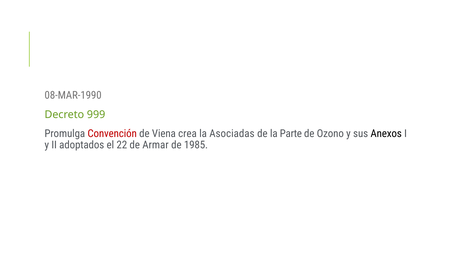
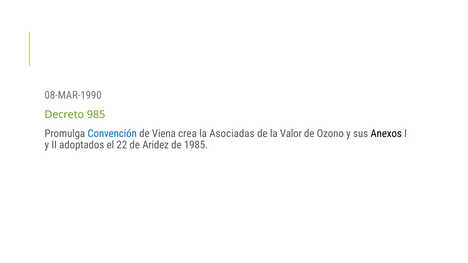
999: 999 -> 985 (96, 115)
Convención colour: red -> blue (112, 134)
Parte: Parte -> Valor (291, 134)
Armar: Armar -> Aridez (156, 145)
